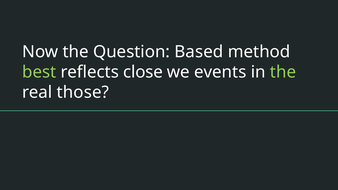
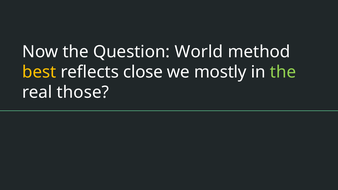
Based: Based -> World (199, 52)
best colour: light green -> yellow (39, 72)
events: events -> mostly (220, 72)
